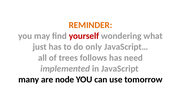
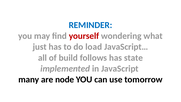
REMINDER colour: orange -> blue (90, 25)
only: only -> load (94, 47)
trees: trees -> build (68, 58)
need: need -> state (133, 58)
